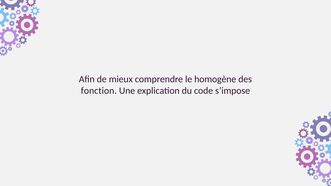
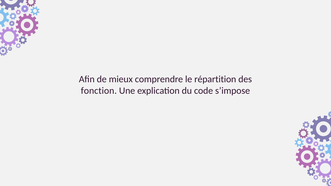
homogène: homogène -> répartition (215, 79)
